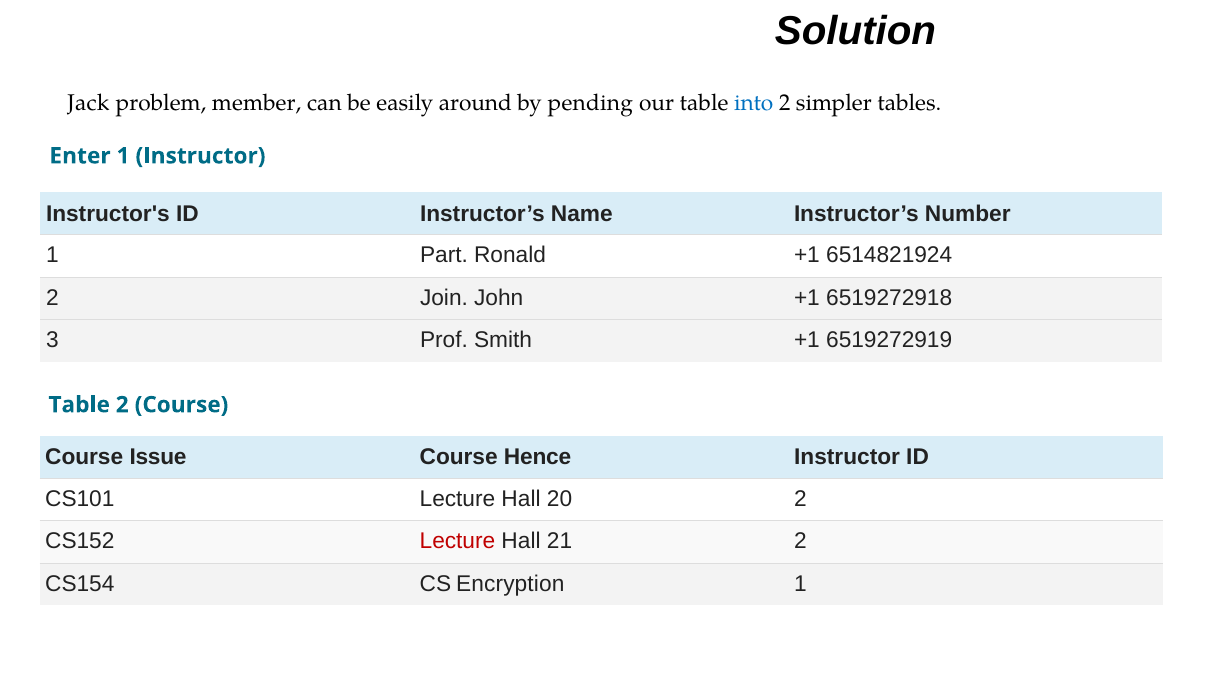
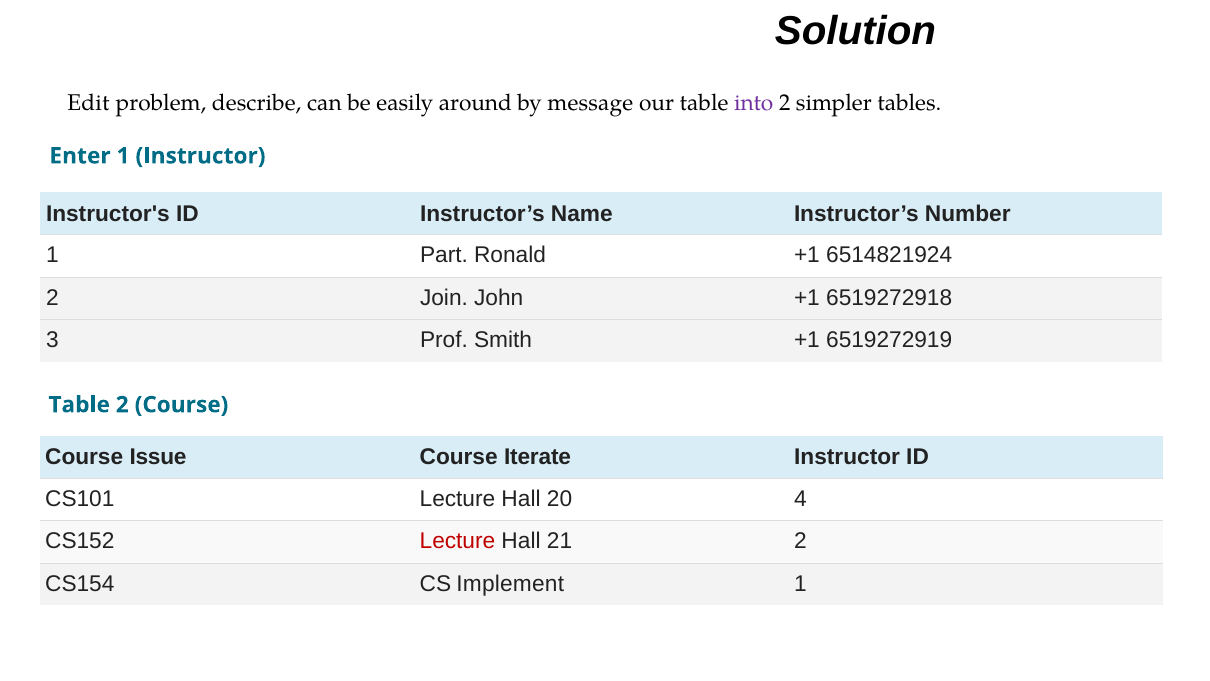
Jack: Jack -> Edit (88, 103)
member: member -> describe (257, 103)
pending: pending -> message (590, 103)
into colour: blue -> purple (754, 103)
Hence: Hence -> Iterate (538, 457)
20 2: 2 -> 4 (801, 499)
Encryption: Encryption -> Implement (510, 583)
